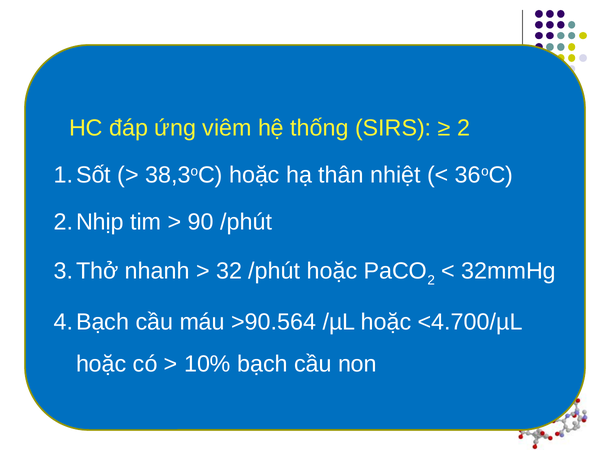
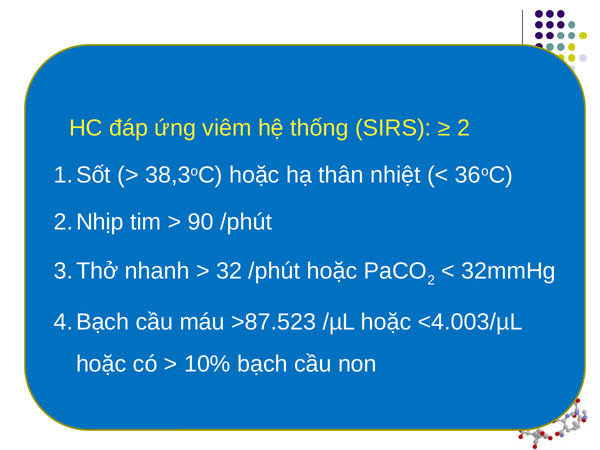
>90.564: >90.564 -> >87.523 (274, 322)
<4.700/µL: <4.700/µL -> <4.003/µL (470, 322)
